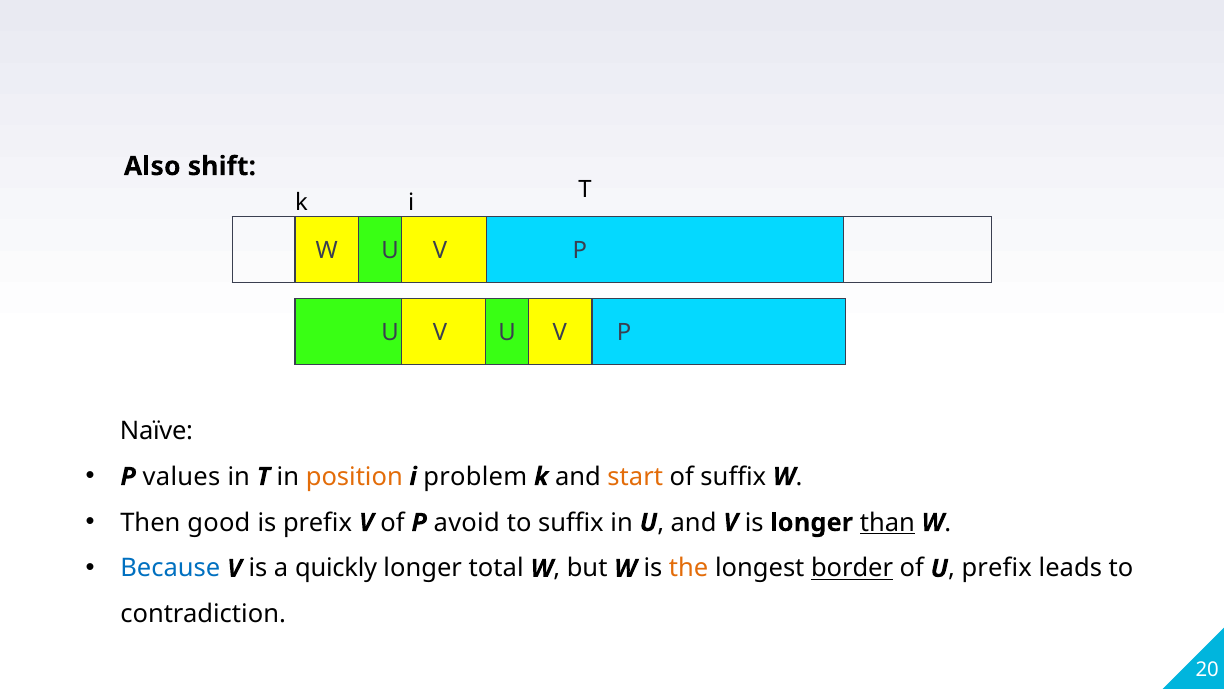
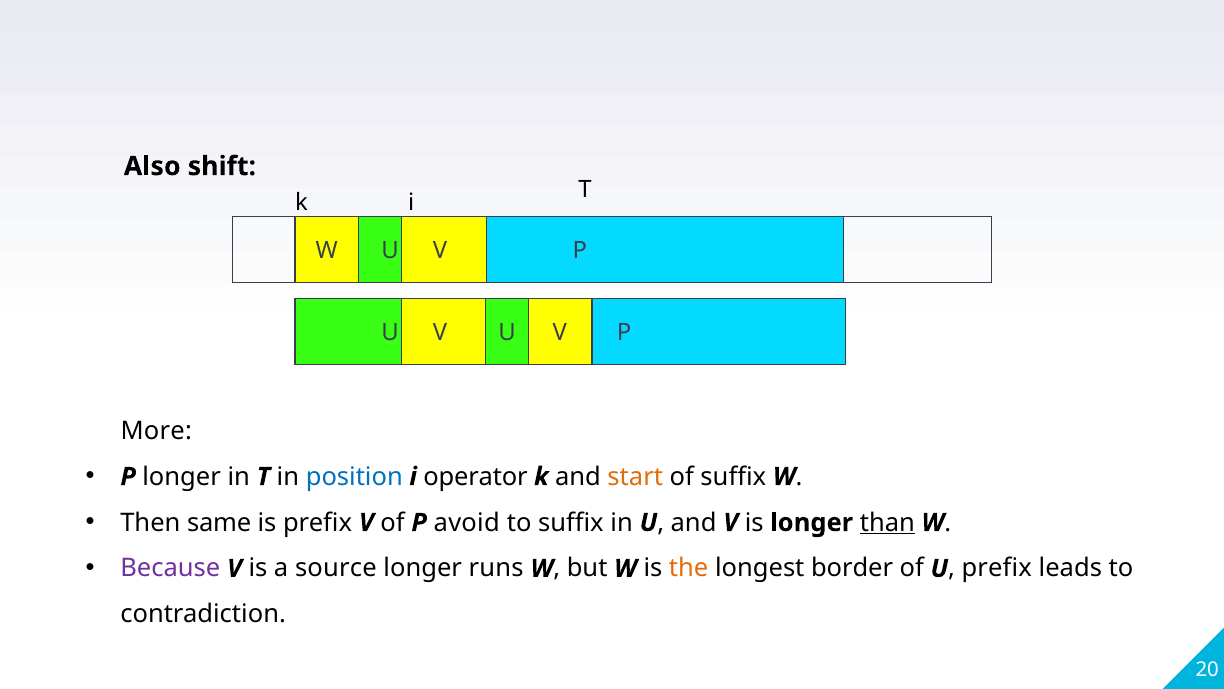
Naïve: Naïve -> More (156, 430)
P values: values -> longer (182, 476)
position colour: orange -> blue (354, 476)
problem: problem -> operator (476, 476)
good: good -> same (219, 522)
Because colour: blue -> purple (170, 568)
quickly: quickly -> source (336, 568)
total: total -> runs (496, 568)
border underline: present -> none (852, 568)
